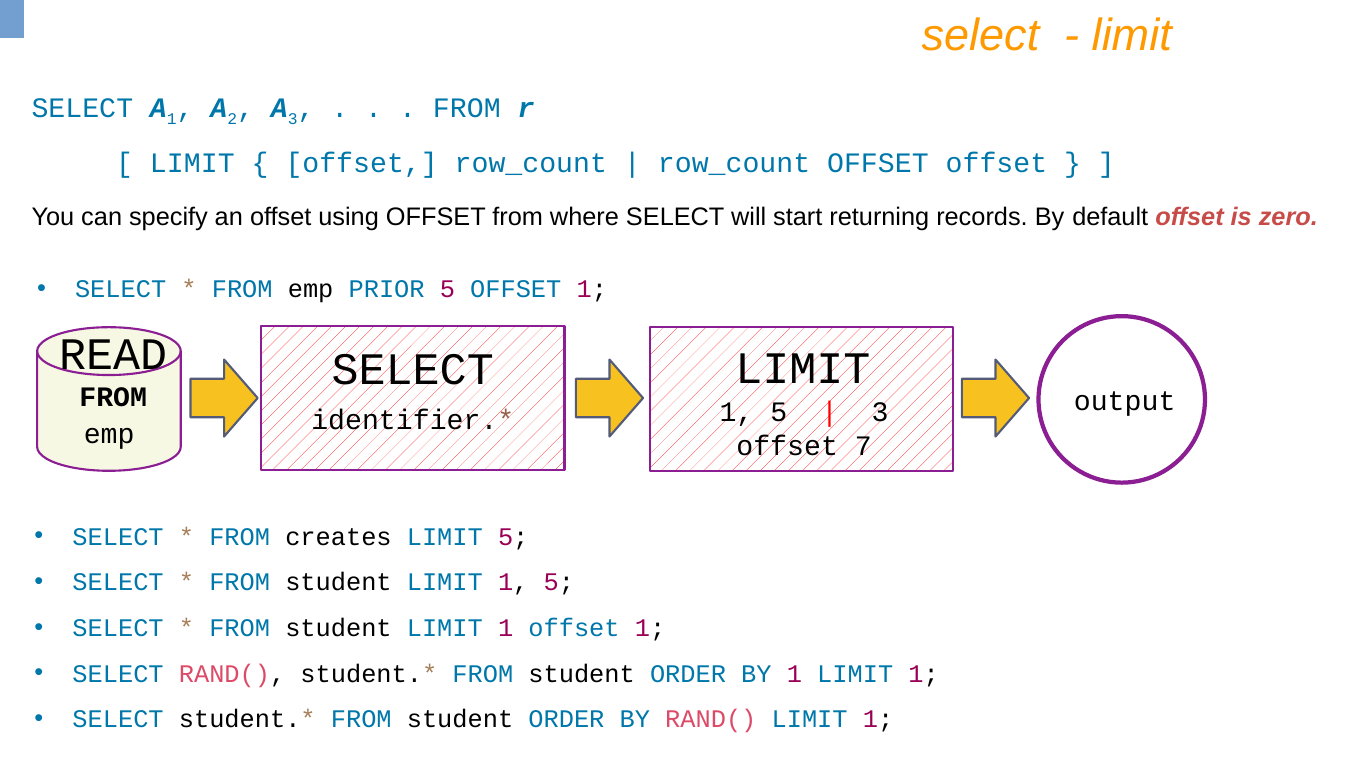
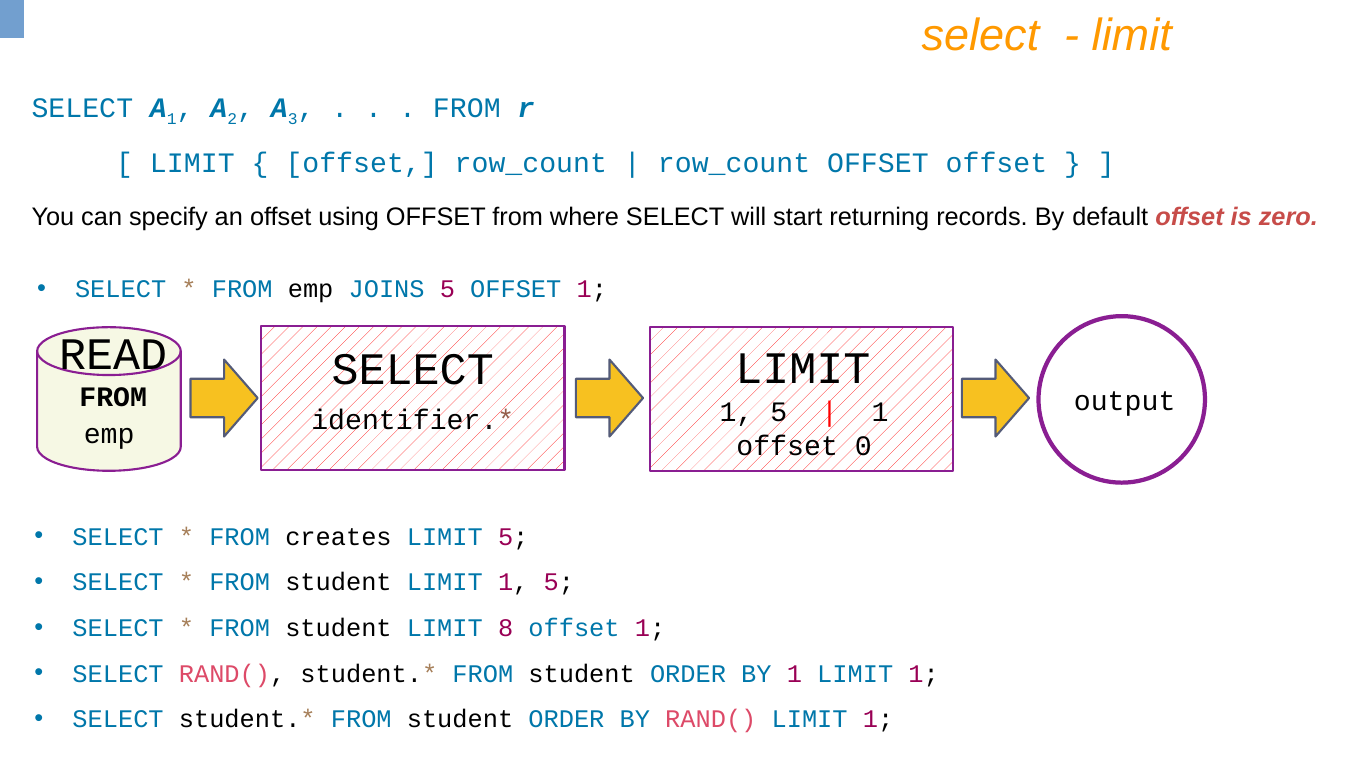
PRIOR: PRIOR -> JOINS (387, 289)
3: 3 -> 1 (880, 412)
7: 7 -> 0 (863, 446)
1: 1 -> 8 (506, 628)
